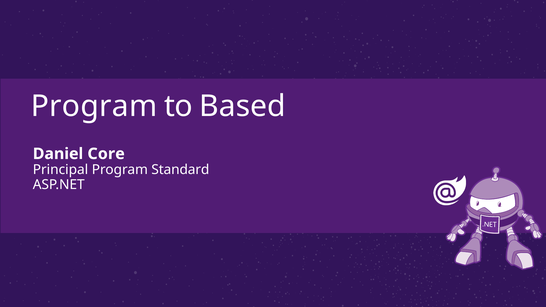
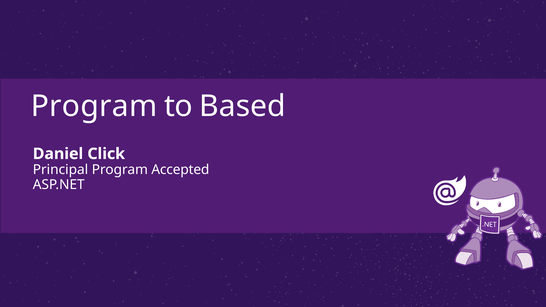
Core: Core -> Click (106, 154)
Standard: Standard -> Accepted (180, 170)
